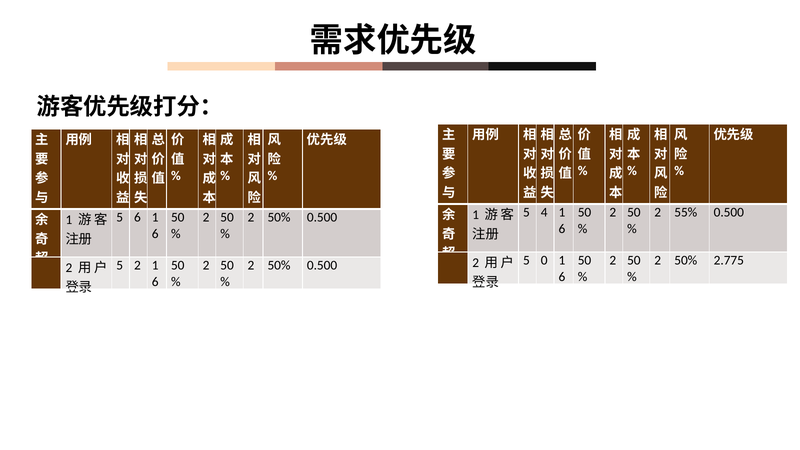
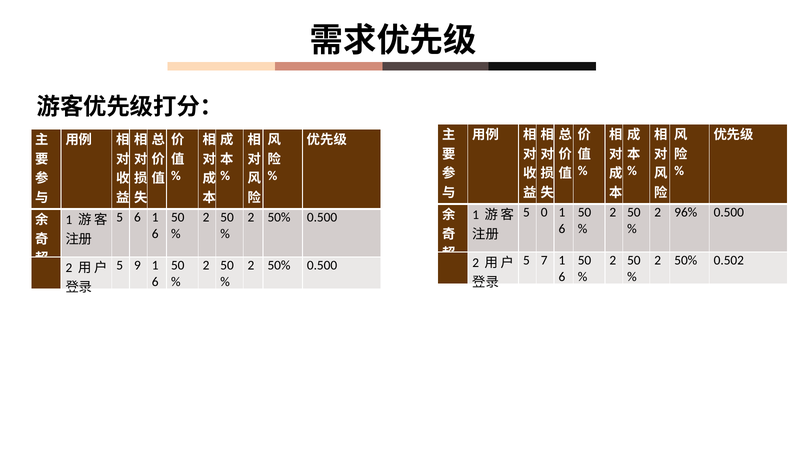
4: 4 -> 0 (544, 212)
55%: 55% -> 96% (686, 212)
0: 0 -> 7 (544, 260)
2.775: 2.775 -> 0.502 (729, 260)
5 2: 2 -> 9 (137, 265)
